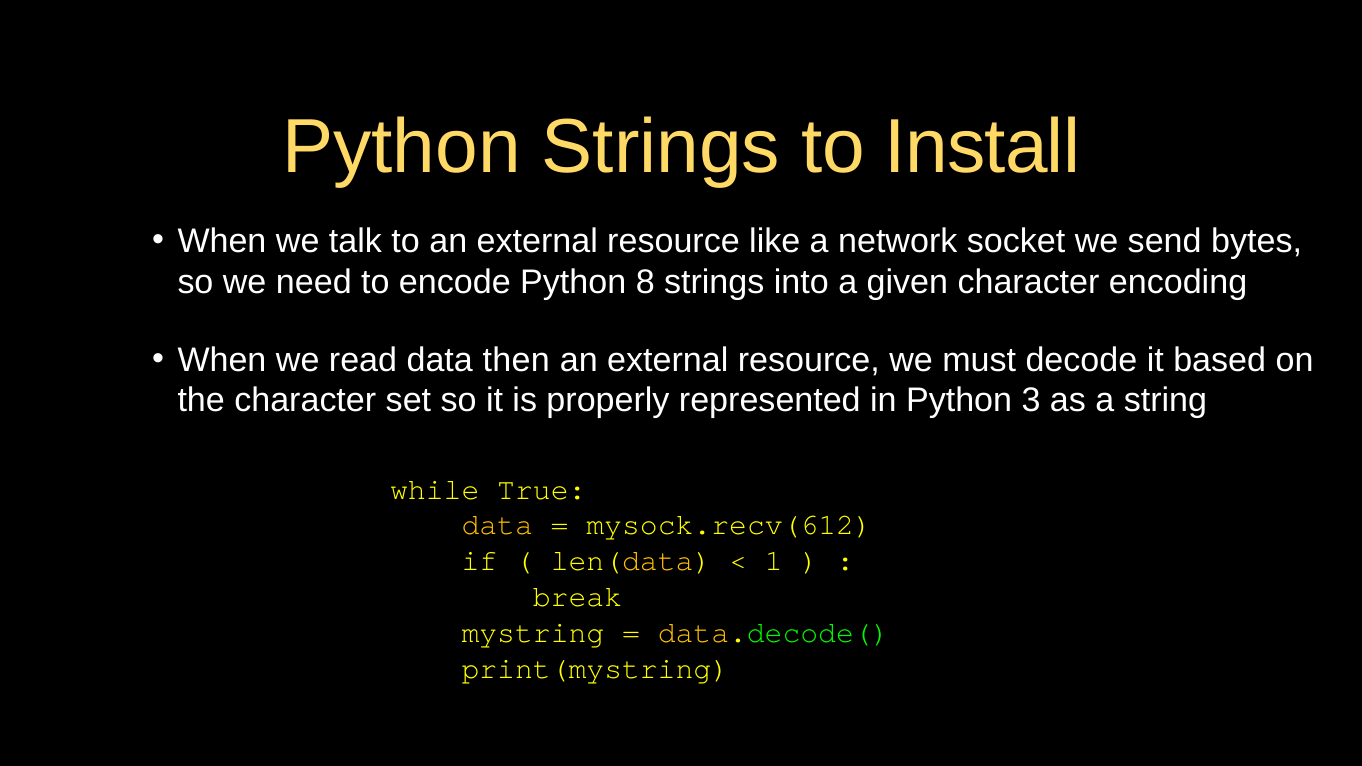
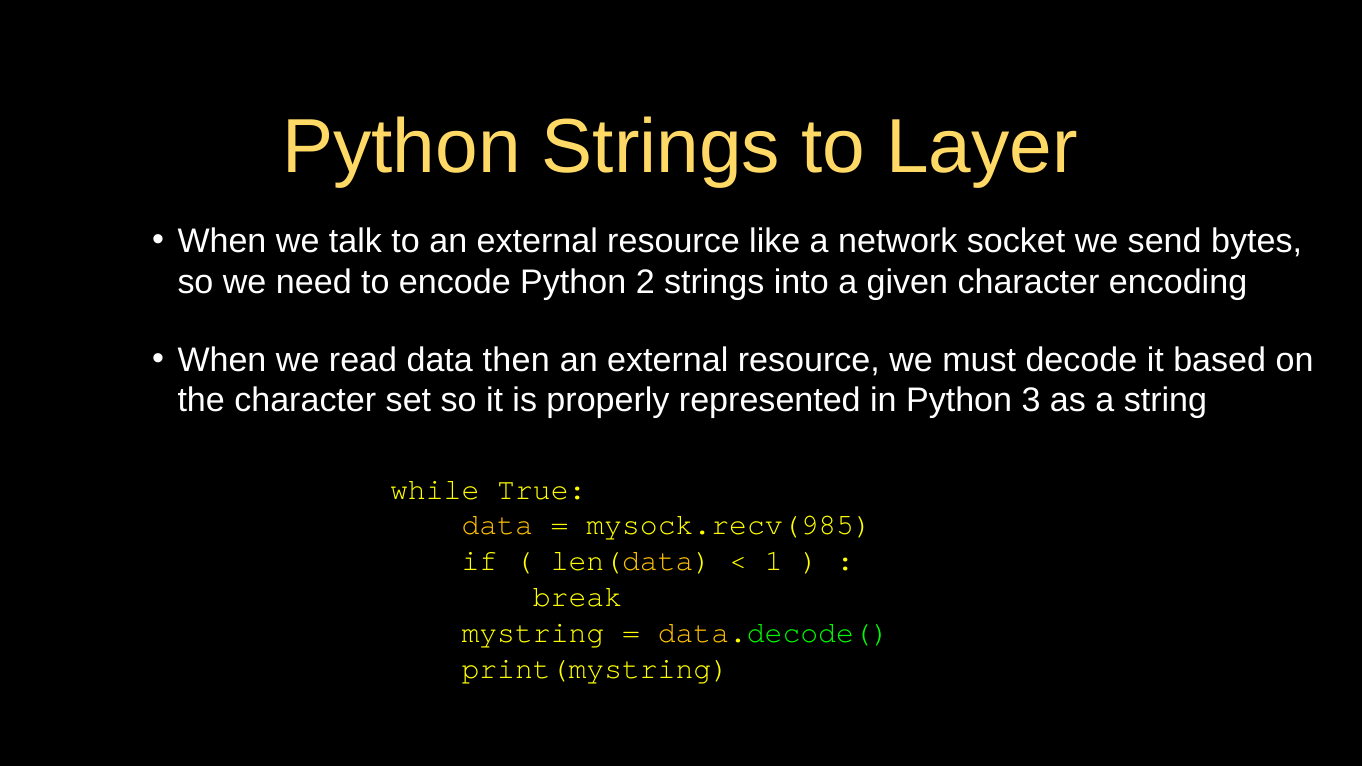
Install: Install -> Layer (982, 147)
8: 8 -> 2 (645, 282)
mysock.recv(612: mysock.recv(612 -> mysock.recv(985 (729, 525)
